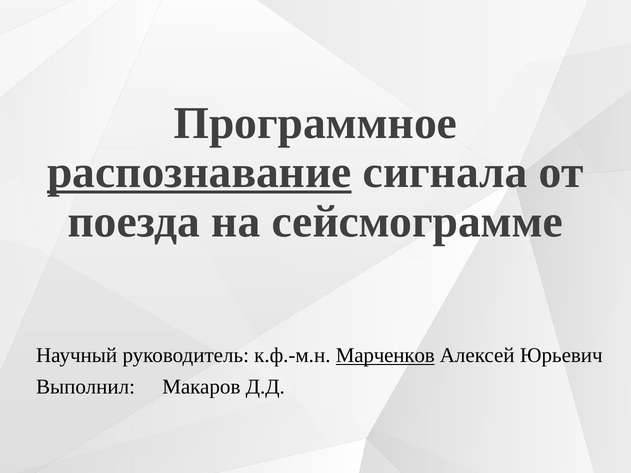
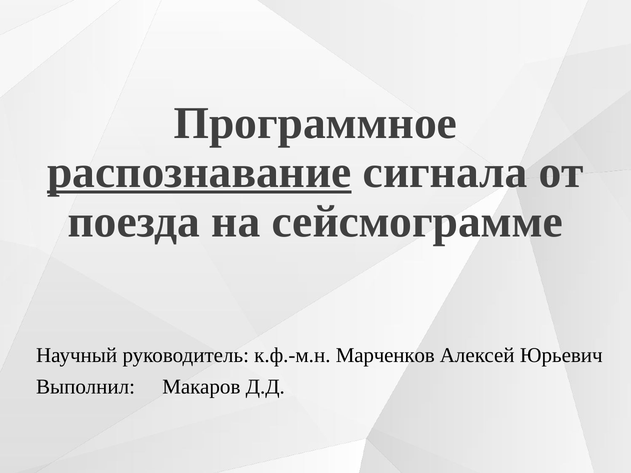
Марченков underline: present -> none (385, 356)
